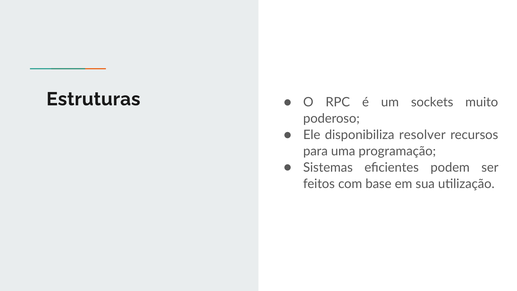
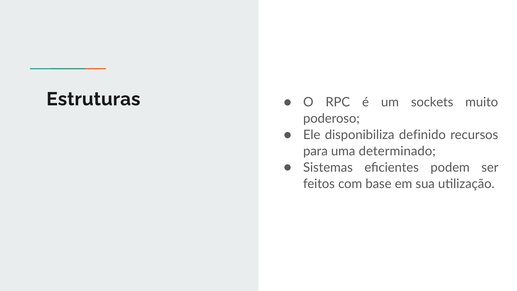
resolver: resolver -> definido (422, 135)
programação: programação -> determinado (397, 151)
